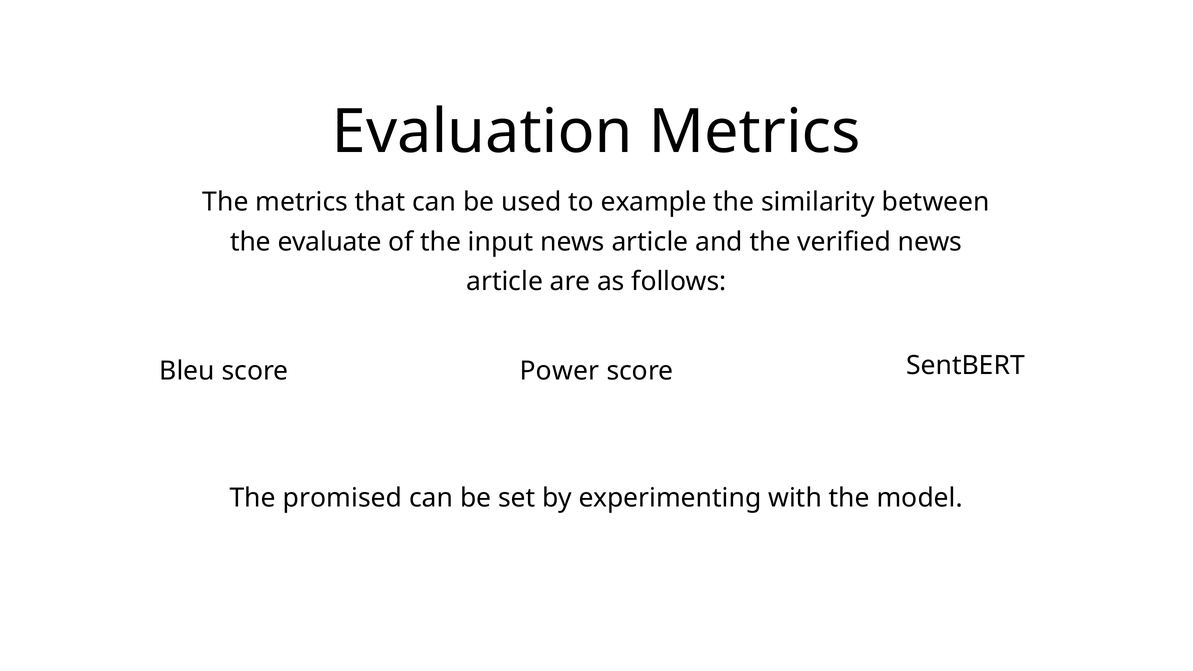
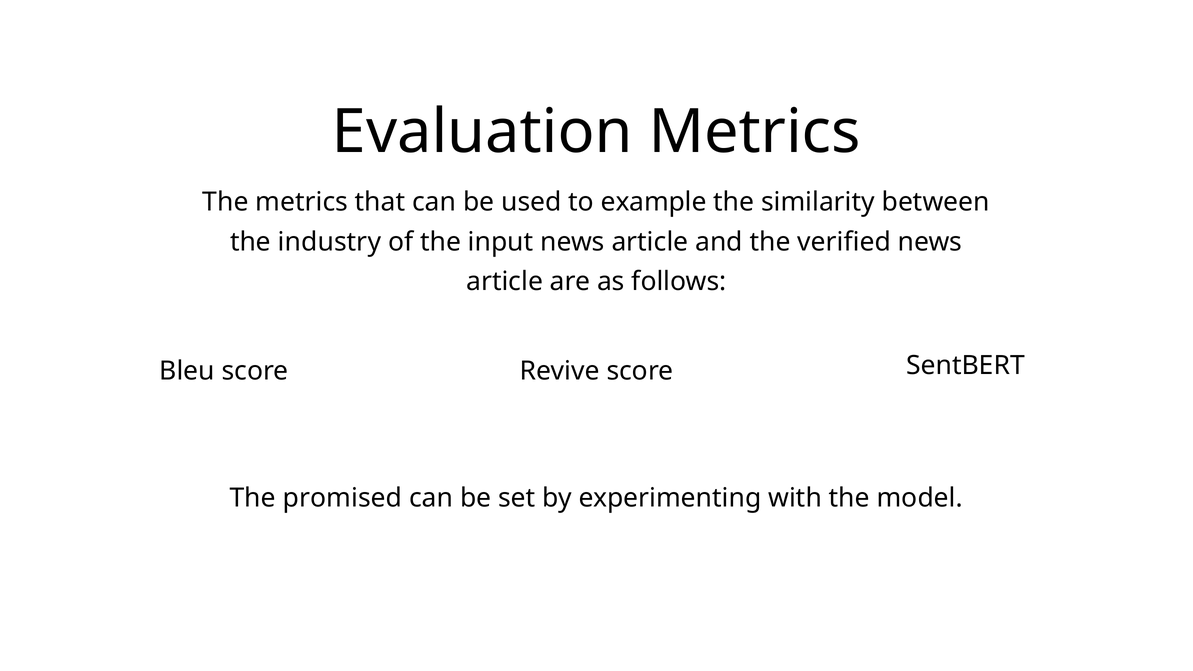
evaluate: evaluate -> industry (329, 242)
Power: Power -> Revive (560, 371)
